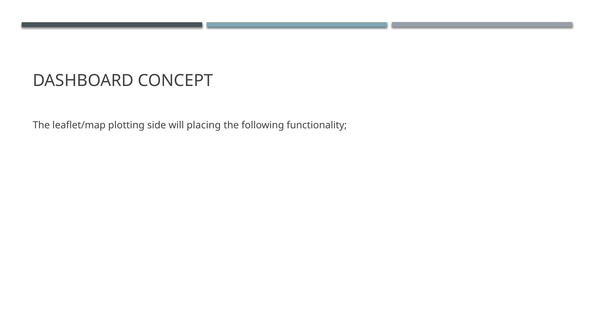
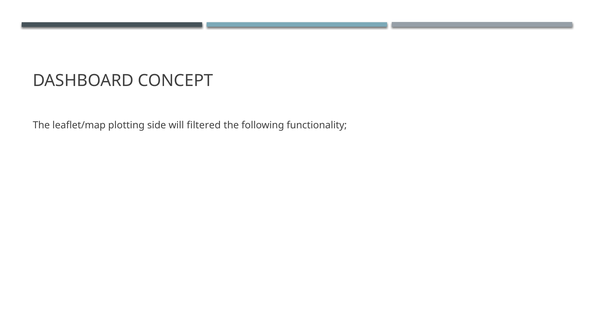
placing: placing -> filtered (204, 125)
